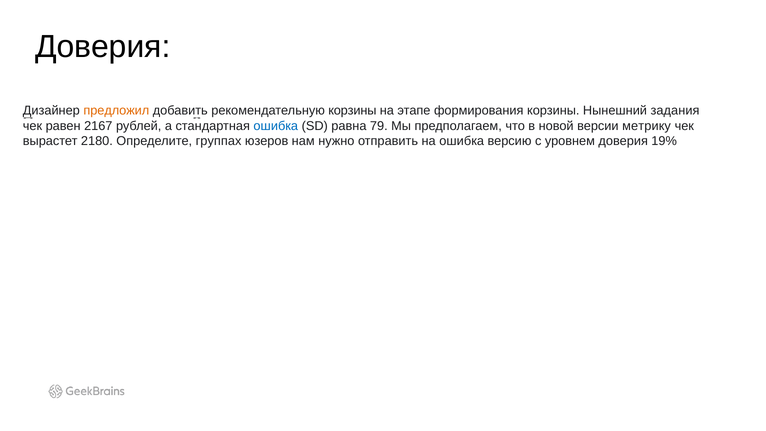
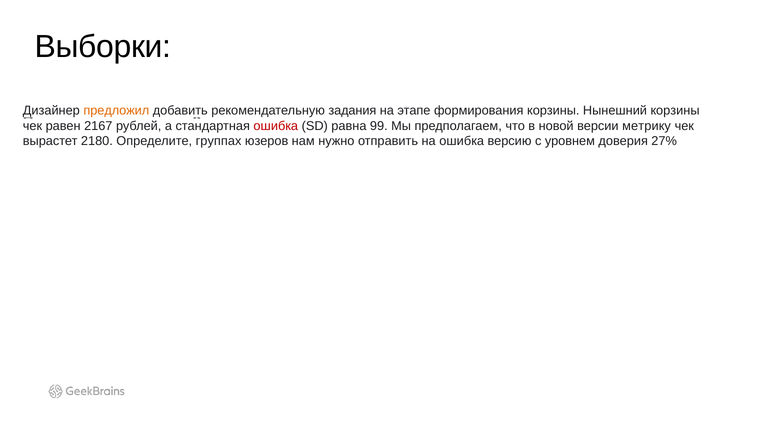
Доверия: Доверия -> Выборки (103, 47)
рекомендательную корзины: корзины -> задания (352, 110)
Нынешний задания: задания -> корзины (675, 110)
ошибка colour: blue -> red (276, 126)
79: 79 -> 99 (379, 126)
19%: 19% -> 27% (664, 141)
